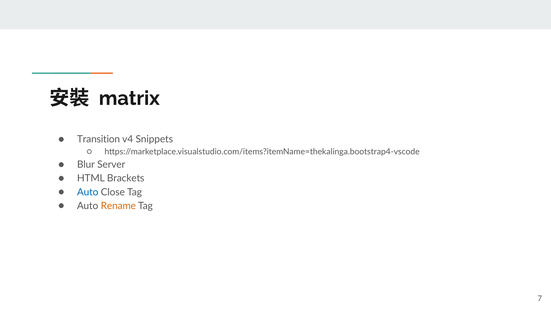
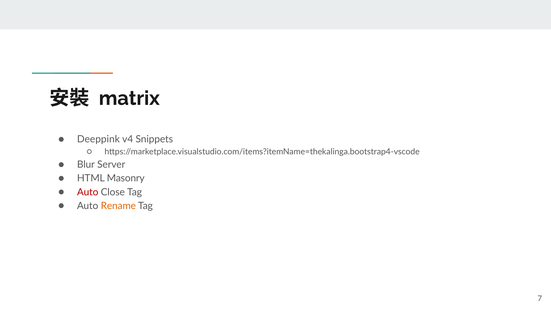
Transition: Transition -> Deeppink (98, 139)
Brackets: Brackets -> Masonry (126, 178)
Auto colour: blue -> red (88, 192)
